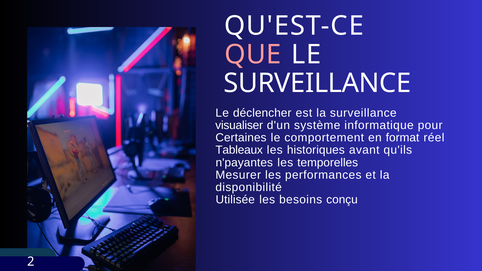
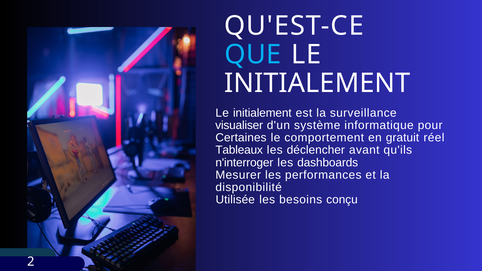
QUE colour: pink -> light blue (253, 55)
SURVEILLANCE: SURVEILLANCE -> INITIALEMENT (317, 83)
déclencher: déclencher -> initialement (262, 113)
format: format -> gratuit (403, 138)
historiques: historiques -> déclencher (316, 150)
n'payantes: n'payantes -> n'interroger (244, 163)
temporelles: temporelles -> dashboards (328, 163)
